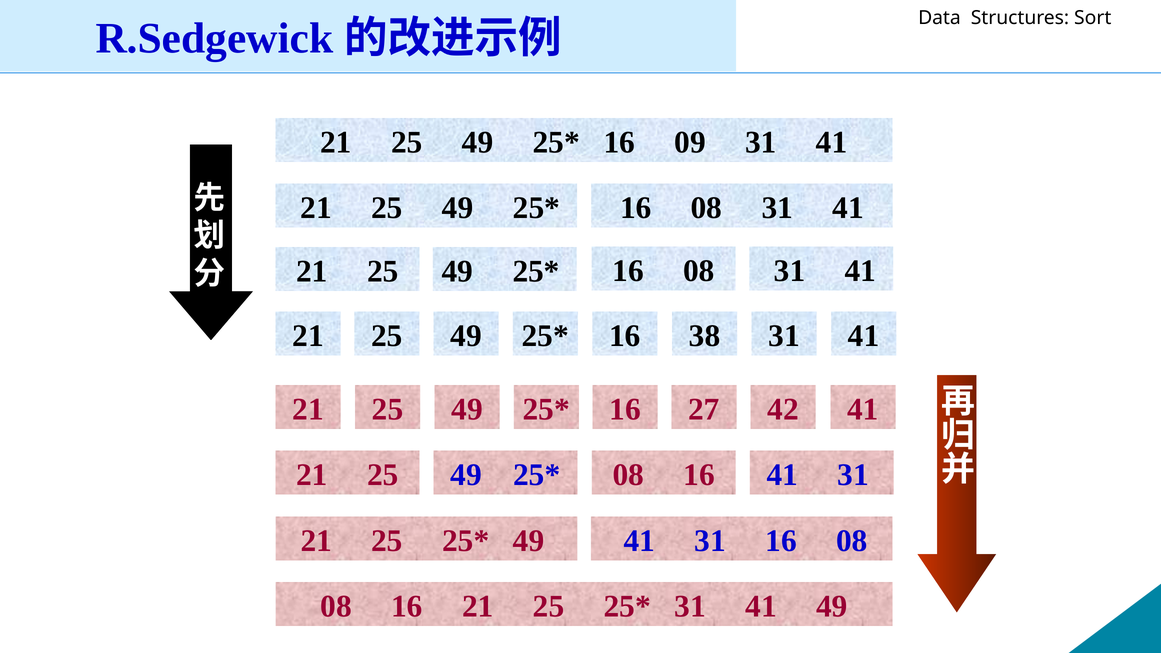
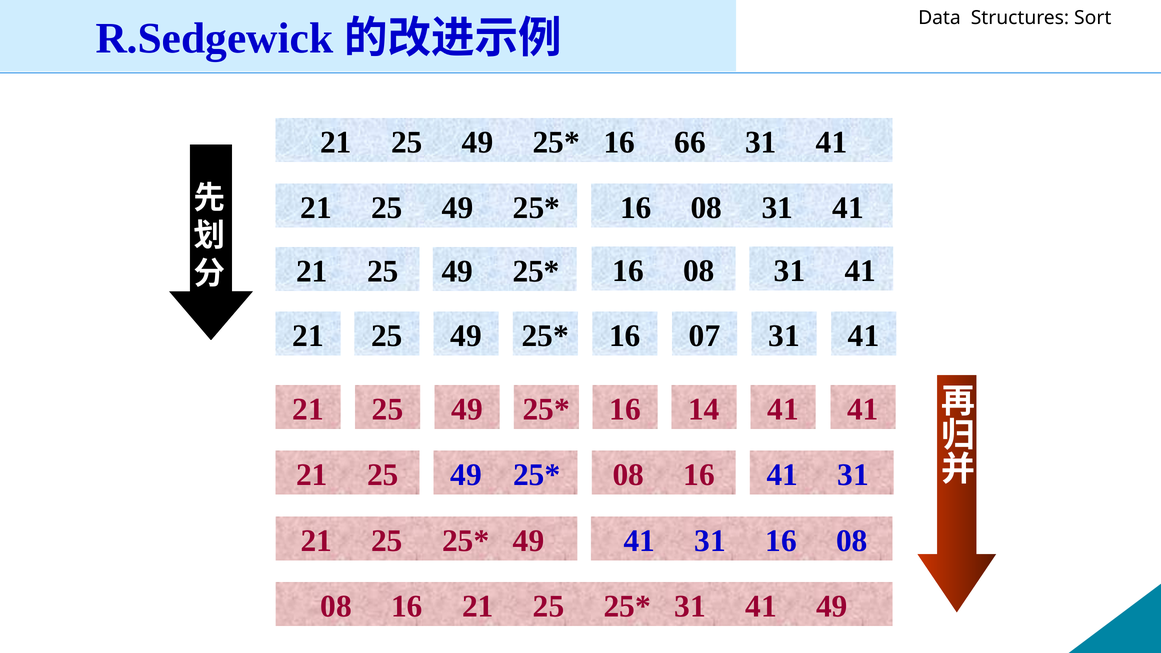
09: 09 -> 66 (690, 142)
38: 38 -> 07 (705, 336)
27: 27 -> 14 (704, 409)
42: 42 -> 41 (783, 409)
